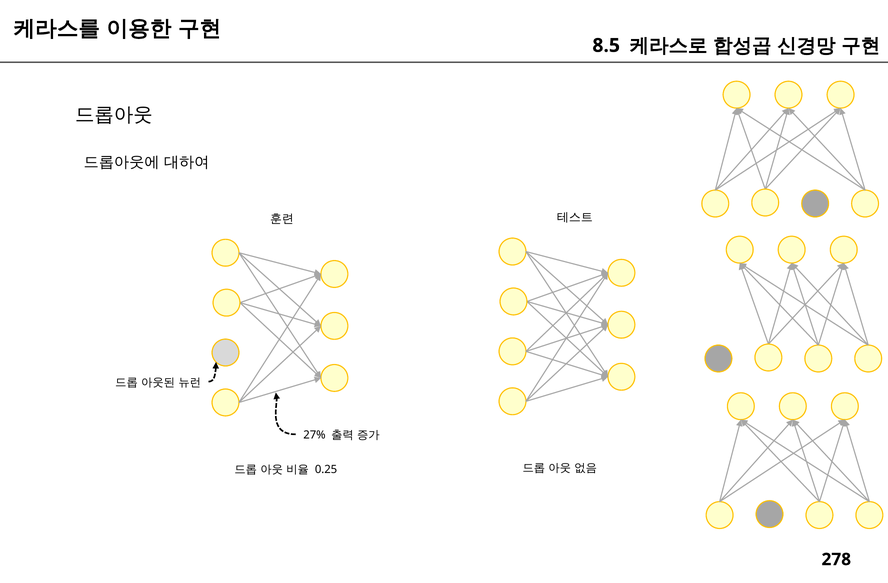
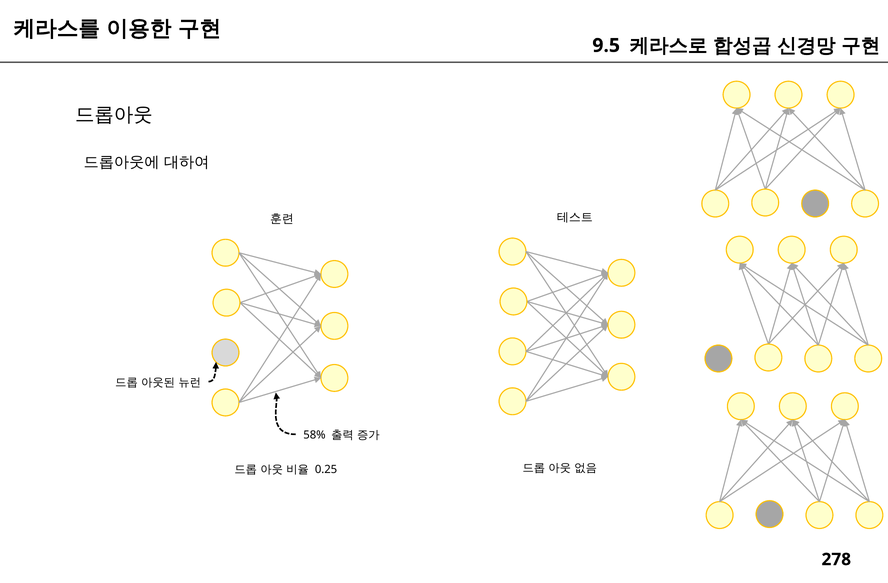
8.5: 8.5 -> 9.5 (606, 46)
27%: 27% -> 58% (314, 435)
